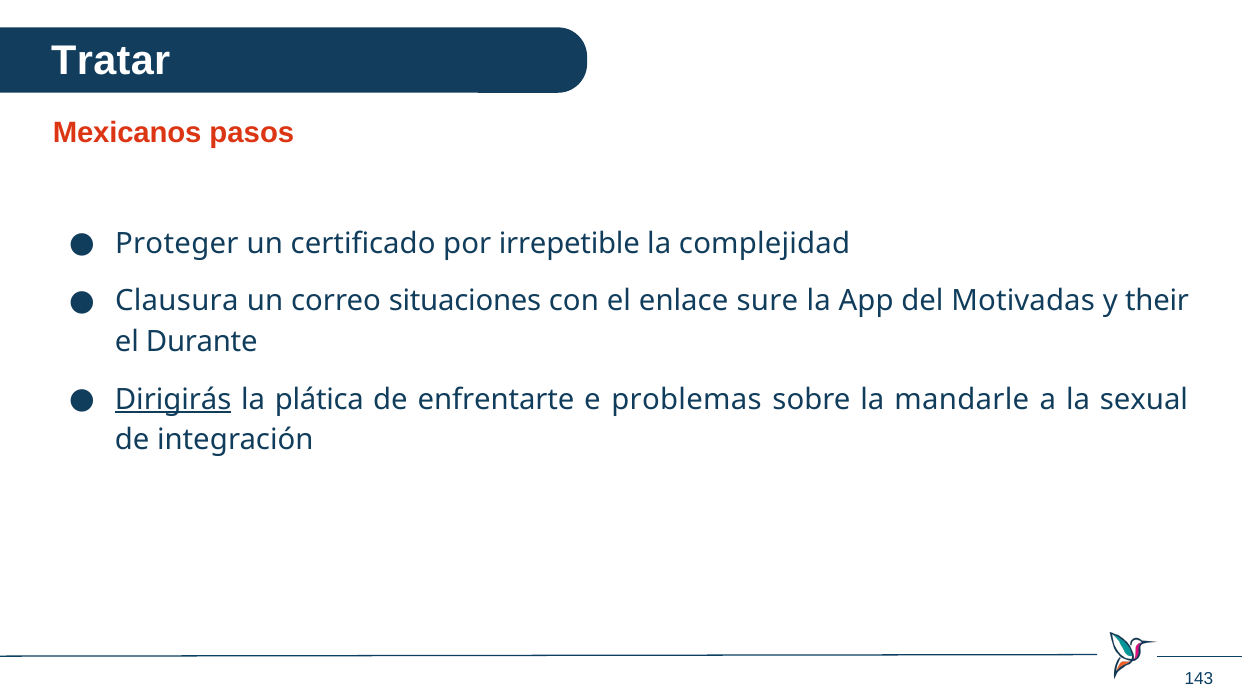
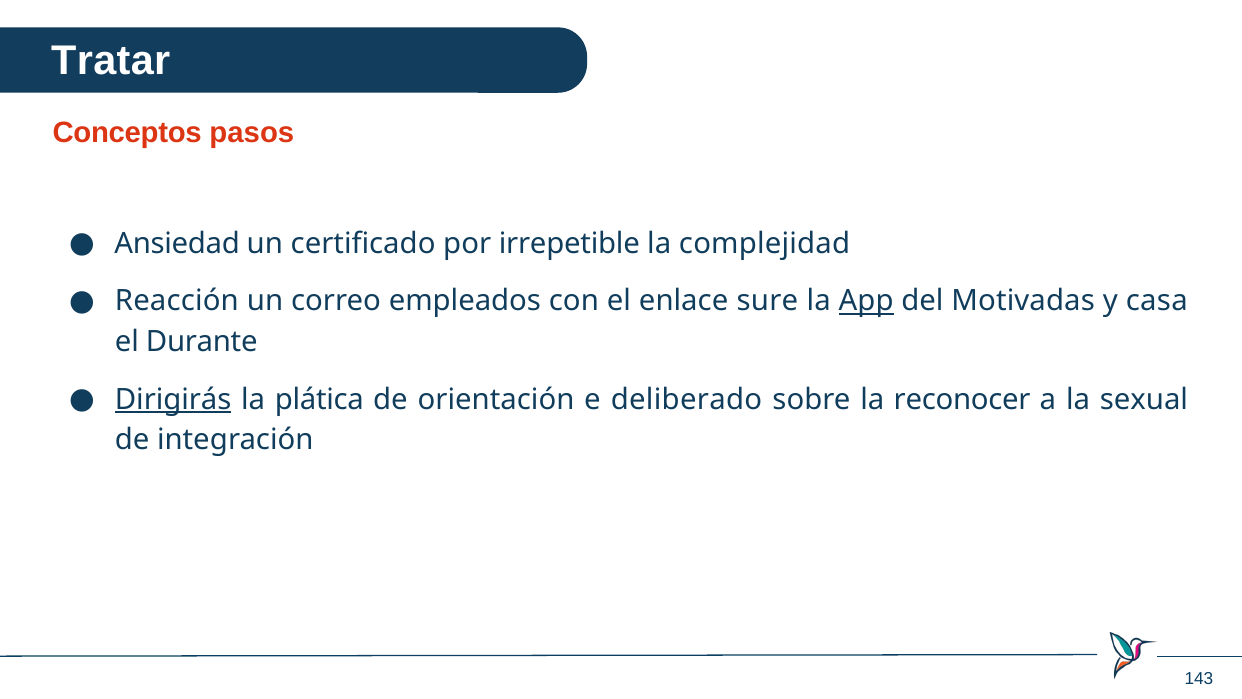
Mexicanos: Mexicanos -> Conceptos (127, 133)
Proteger: Proteger -> Ansiedad (177, 243)
Clausura: Clausura -> Reacción (177, 301)
situaciones: situaciones -> empleados (465, 301)
App underline: none -> present (866, 301)
their: their -> casa (1157, 301)
enfrentarte: enfrentarte -> orientación (496, 399)
problemas: problemas -> deliberado (686, 399)
mandarle: mandarle -> reconocer (962, 399)
